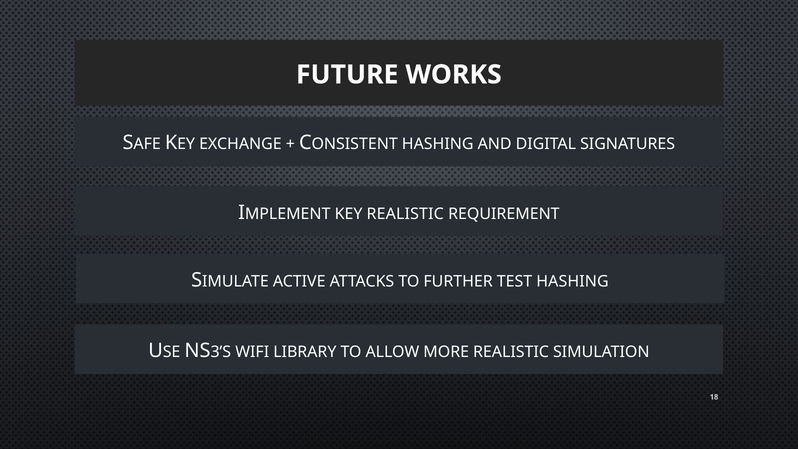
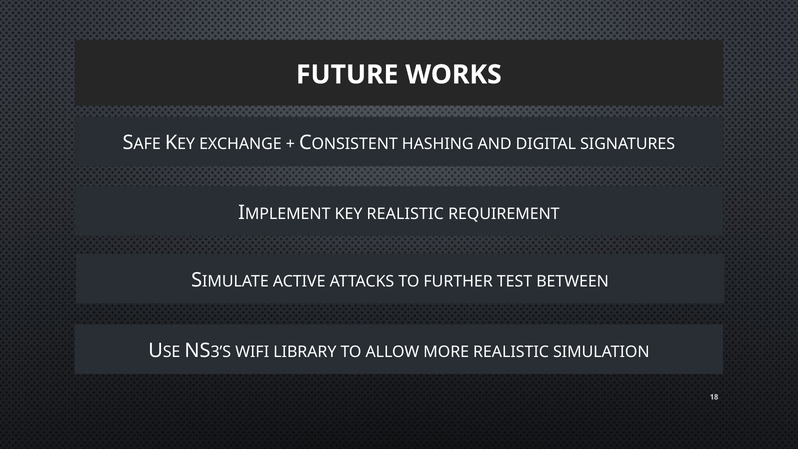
TEST HASHING: HASHING -> BETWEEN (573, 281)
